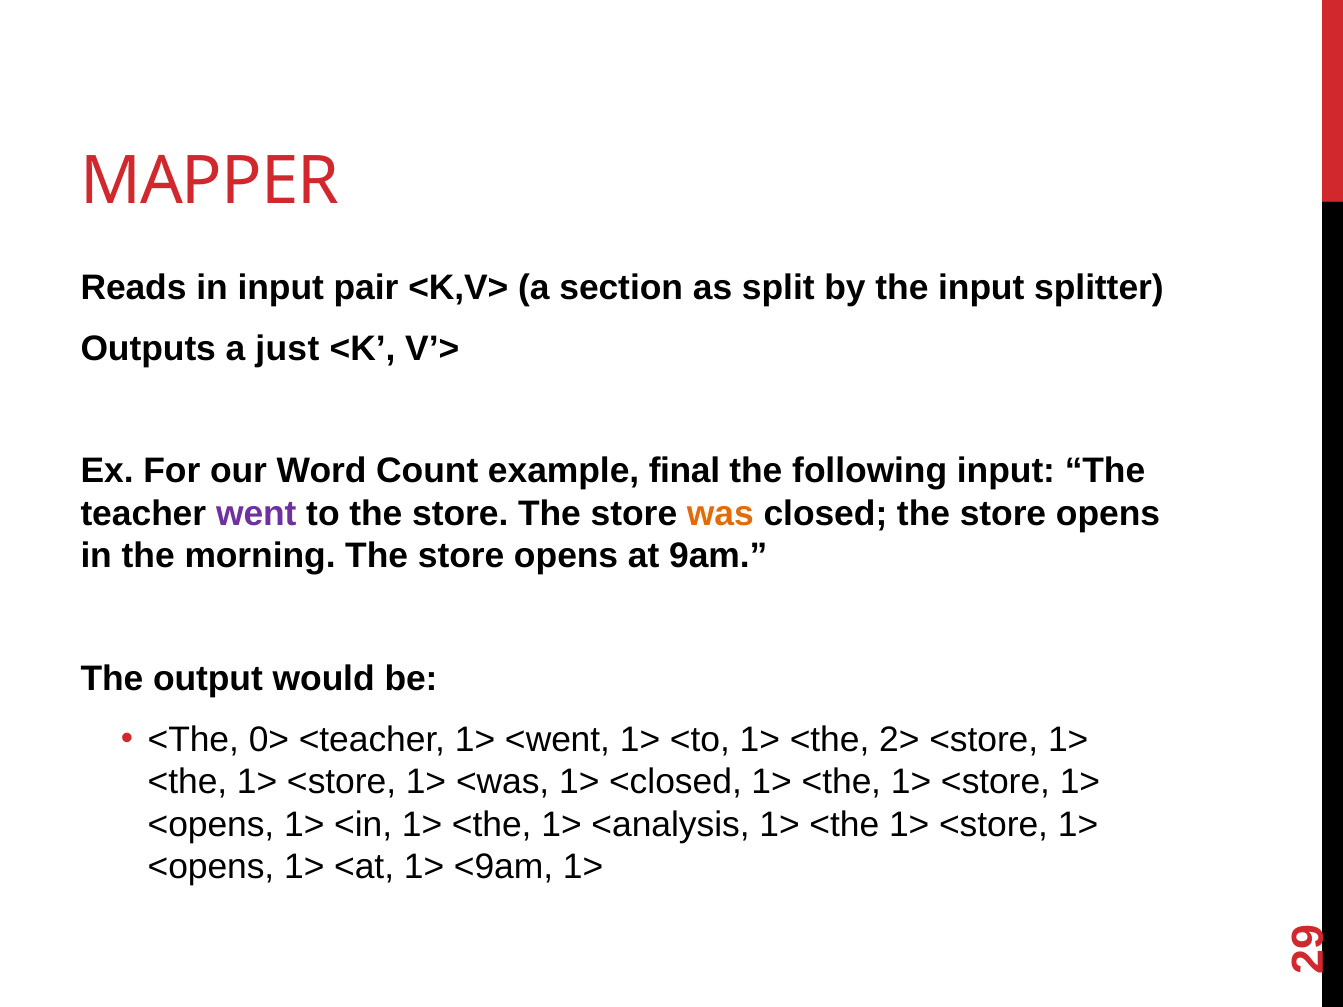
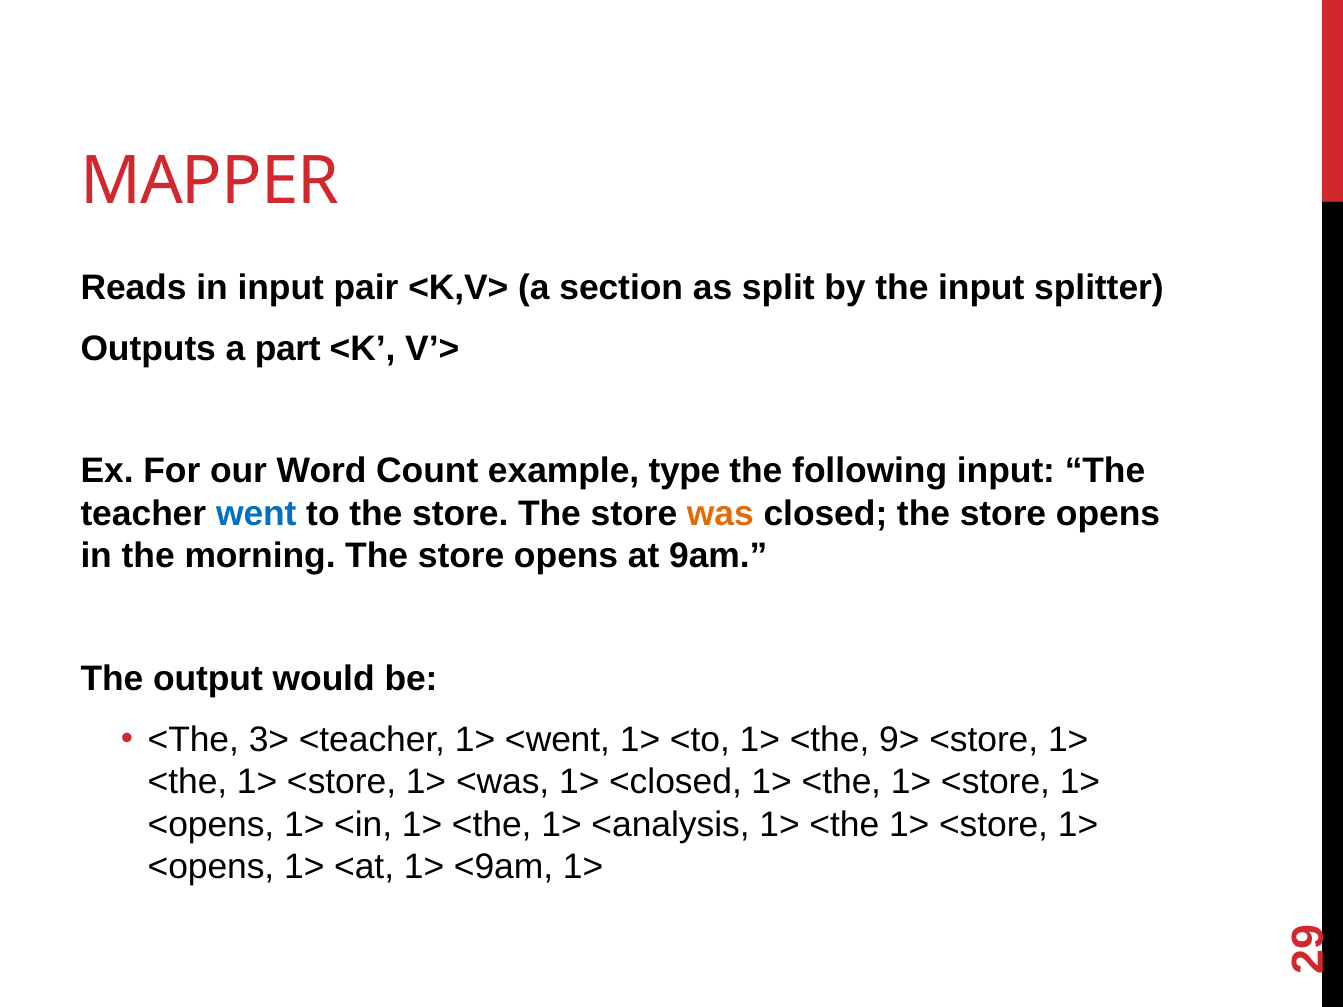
just: just -> part (288, 349)
final: final -> type (684, 471)
went colour: purple -> blue (256, 514)
0>: 0> -> 3> (269, 740)
2>: 2> -> 9> (899, 740)
